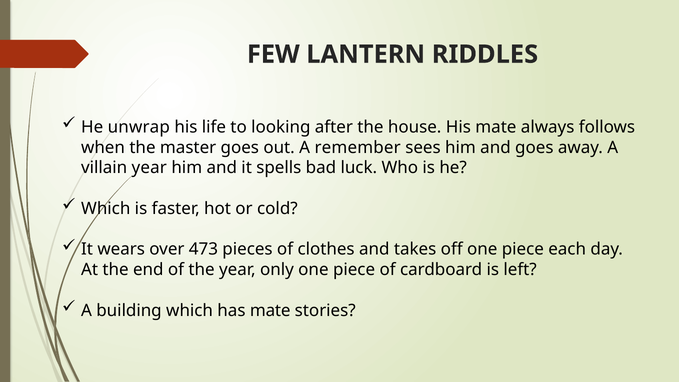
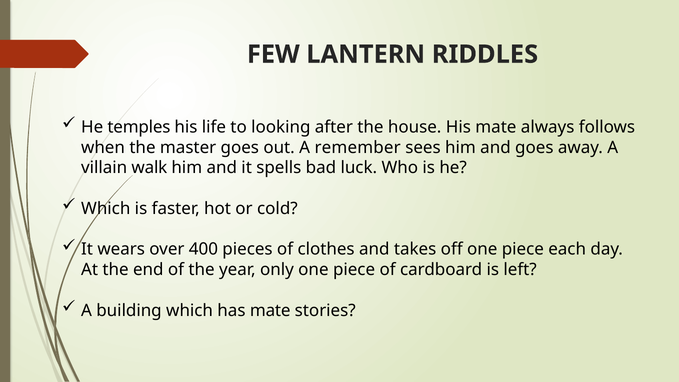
unwrap: unwrap -> temples (139, 127)
villain year: year -> walk (149, 168)
473: 473 -> 400 (203, 249)
